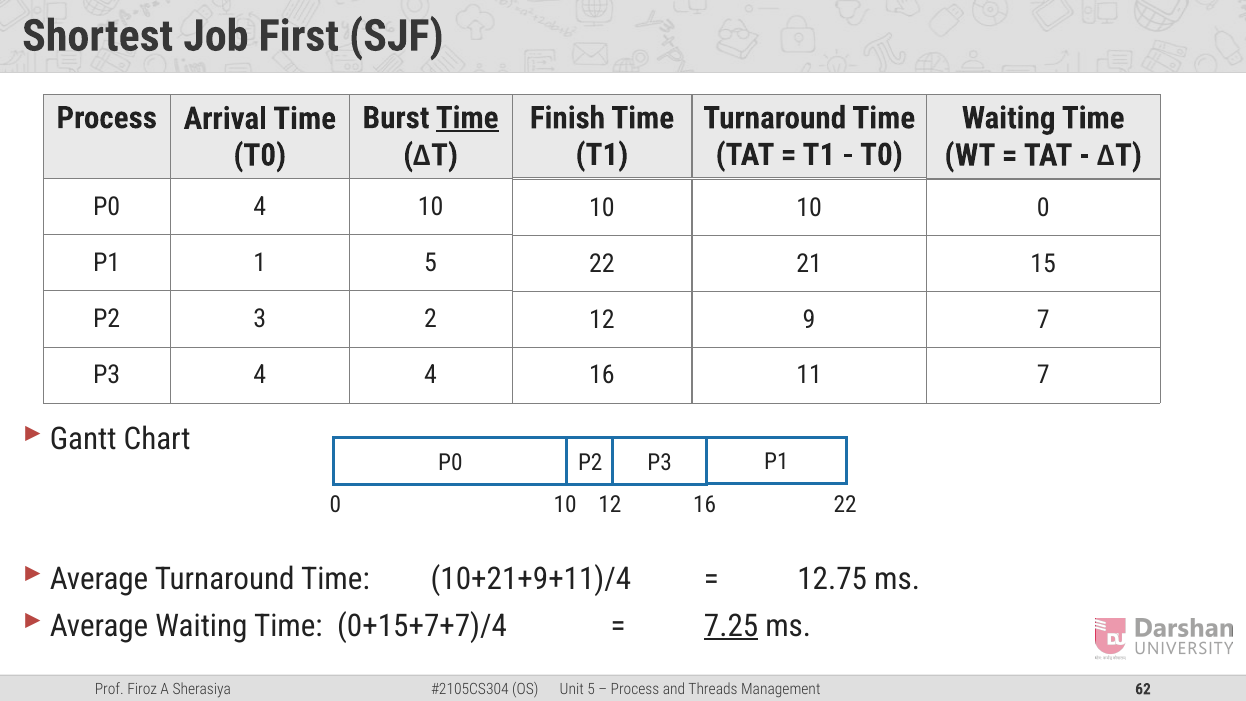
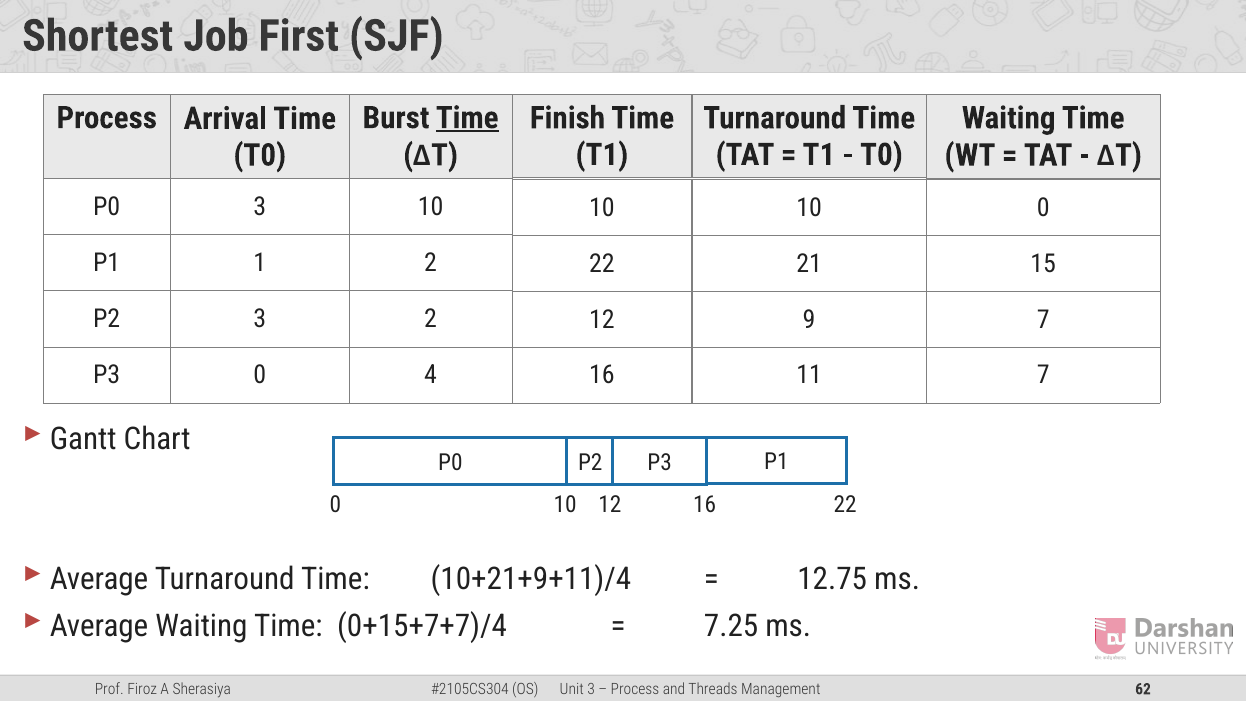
P0 4: 4 -> 3 (260, 207)
1 5: 5 -> 2 (431, 263)
4: 4 -> 0 (260, 375)
7.25 underline: present -> none (731, 626)
5: 5 -> 3 (591, 689)
